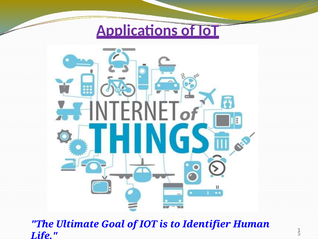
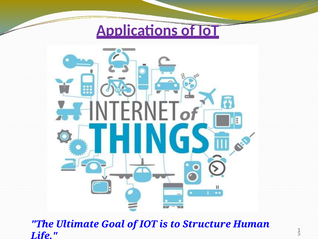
Identifier: Identifier -> Structure (207, 224)
